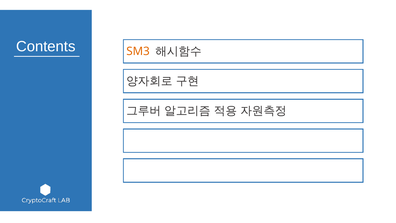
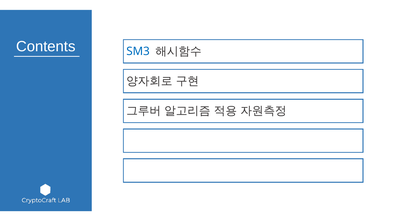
SM3 colour: orange -> blue (138, 51)
